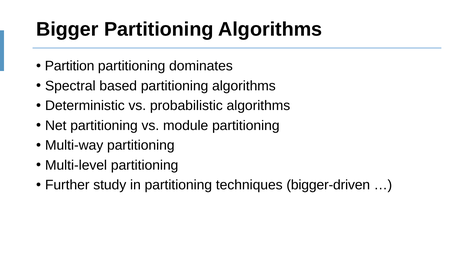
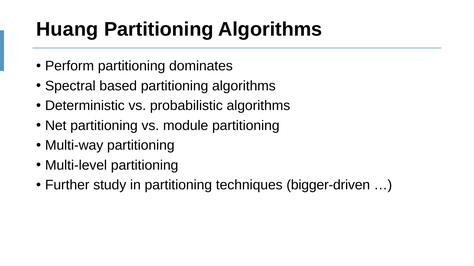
Bigger: Bigger -> Huang (67, 30)
Partition: Partition -> Perform (70, 66)
